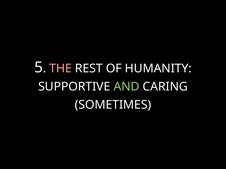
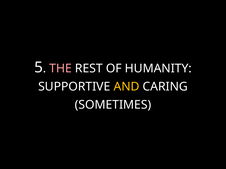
AND colour: light green -> yellow (127, 87)
